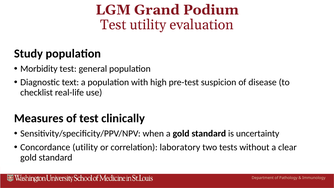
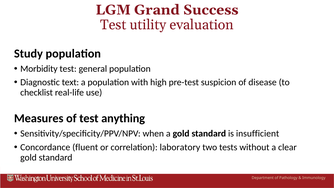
Podium: Podium -> Success (211, 10)
clinically: clinically -> anything (123, 118)
uncertainty: uncertainty -> insufficient (258, 133)
Concordance utility: utility -> fluent (85, 147)
